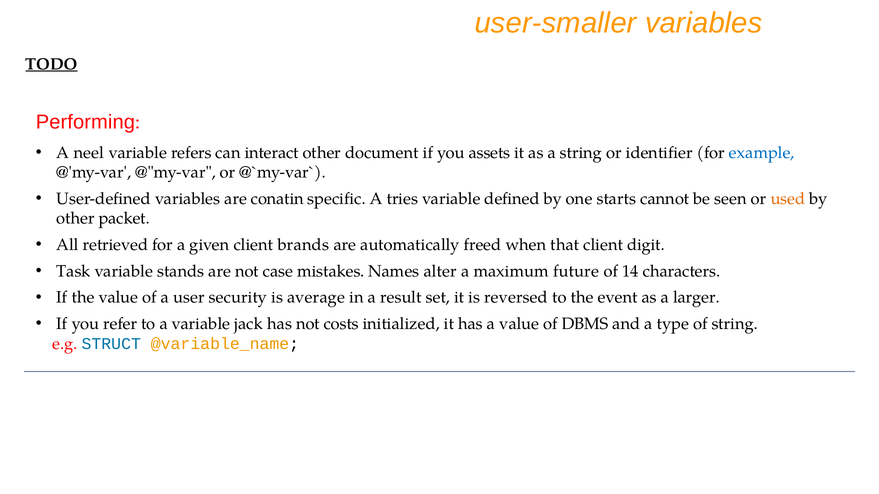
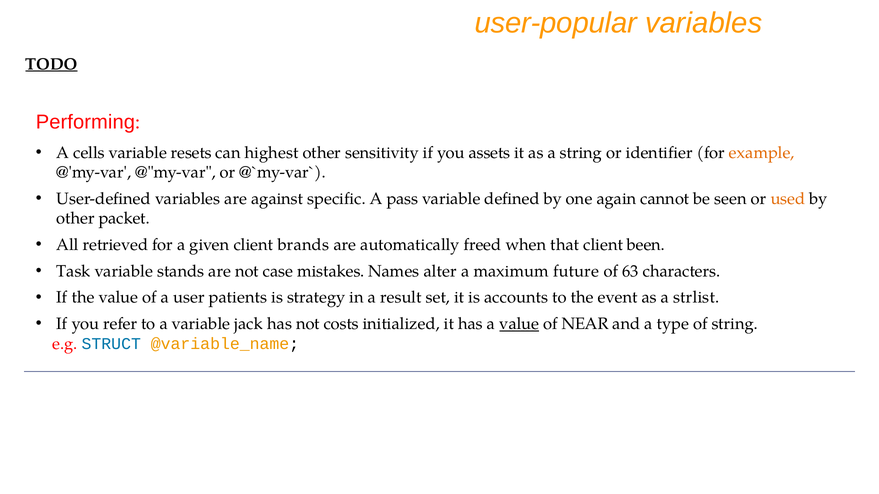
user-smaller: user-smaller -> user-popular (556, 23)
neel: neel -> cells (89, 153)
refers: refers -> resets (191, 153)
interact: interact -> highest (272, 153)
document: document -> sensitivity (382, 153)
example colour: blue -> orange (762, 153)
conatin: conatin -> against (277, 199)
tries: tries -> pass (402, 199)
starts: starts -> again (616, 199)
digit: digit -> been (646, 245)
14: 14 -> 63 (630, 271)
security: security -> patients (238, 298)
average: average -> strategy (316, 298)
reversed: reversed -> accounts (516, 298)
larger: larger -> strlist (696, 298)
value underline: none -> present (519, 324)
DBMS: DBMS -> NEAR (585, 324)
